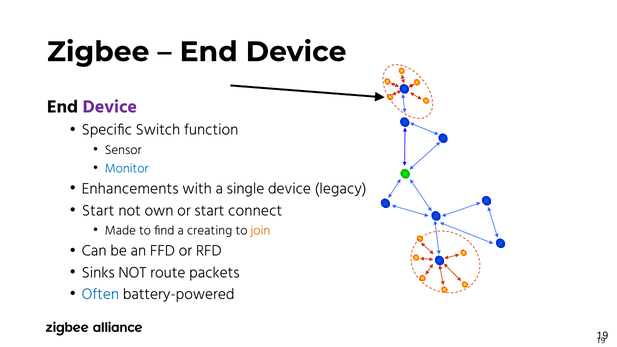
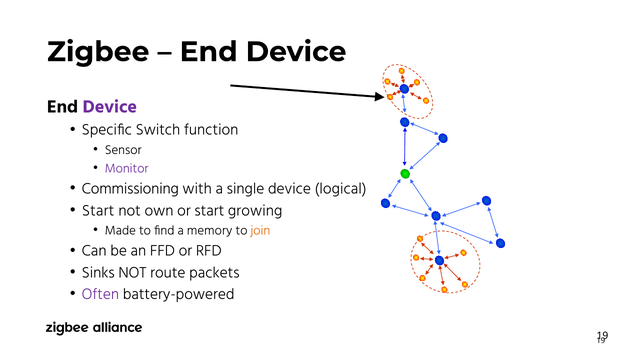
Monitor colour: blue -> purple (127, 168)
Enhancements: Enhancements -> Commissioning (130, 189)
legacy: legacy -> logical (341, 189)
connect: connect -> growing (255, 211)
creating: creating -> memory (210, 230)
Often colour: blue -> purple (100, 294)
